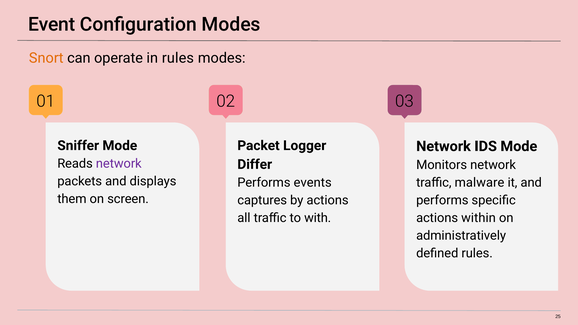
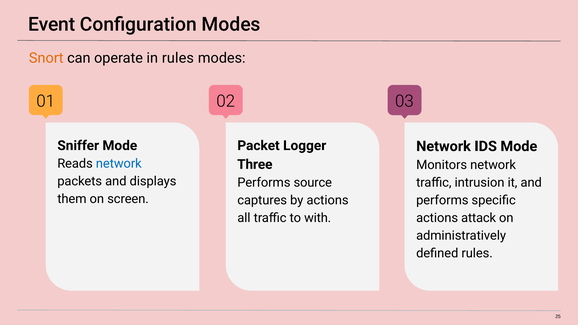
network colour: purple -> blue (119, 164)
Differ: Differ -> Three (255, 164)
events: events -> source (313, 183)
malware: malware -> intrusion (480, 183)
within: within -> attack (479, 218)
